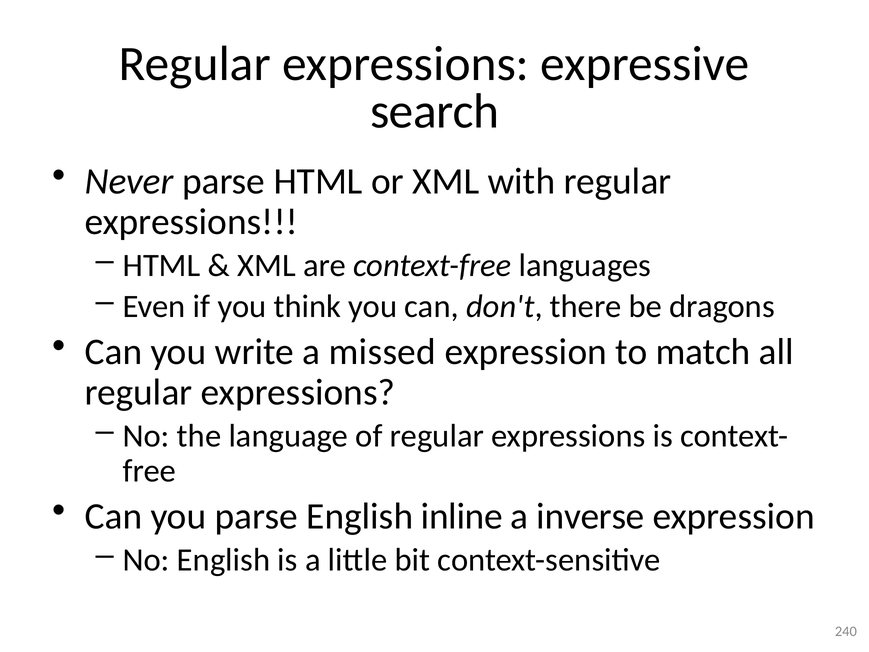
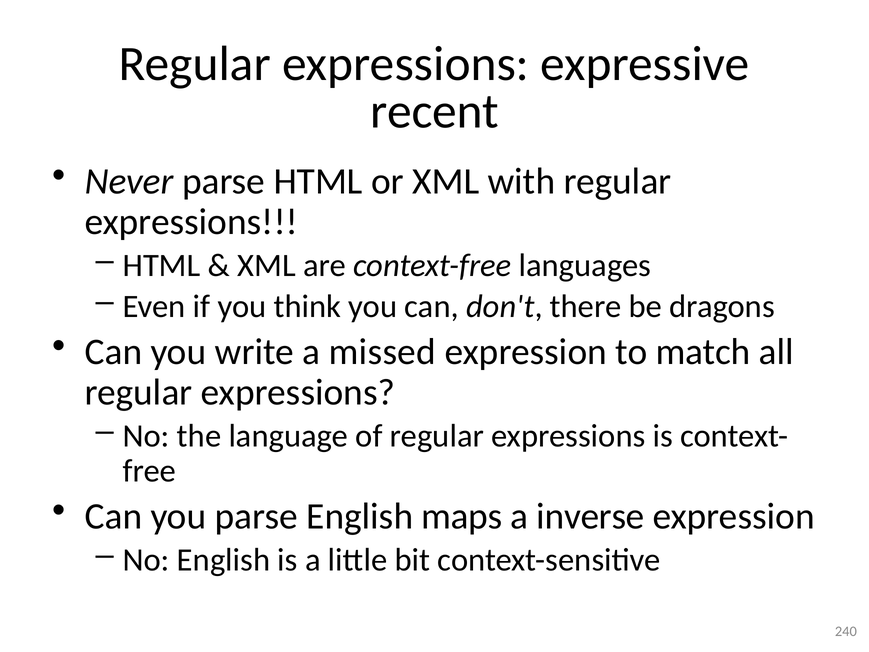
search: search -> recent (435, 112)
inline: inline -> maps (462, 516)
